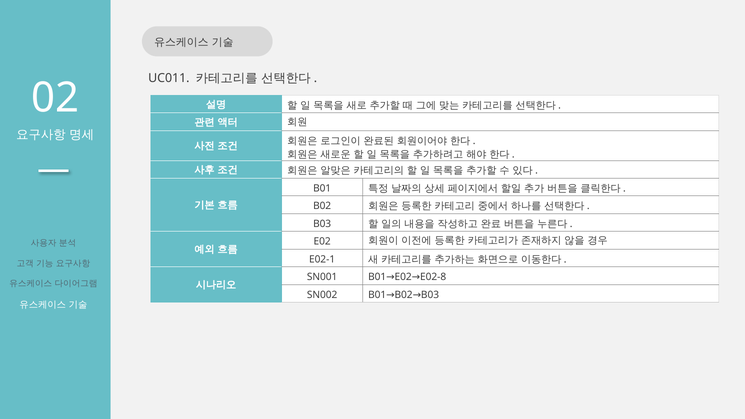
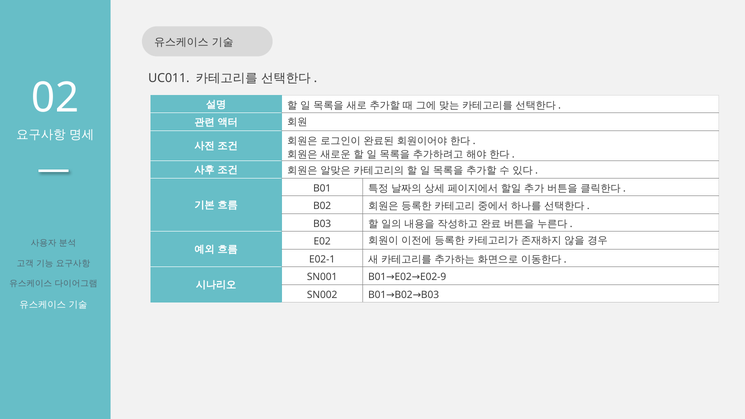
E02-8: E02-8 -> E02-9 (433, 277)
